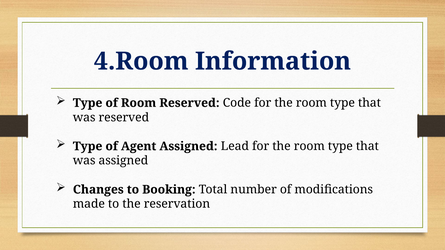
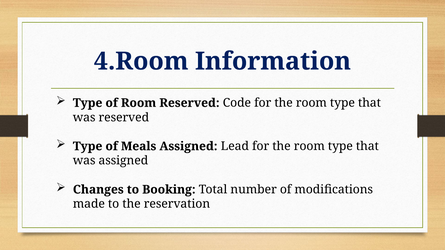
Agent: Agent -> Meals (139, 146)
